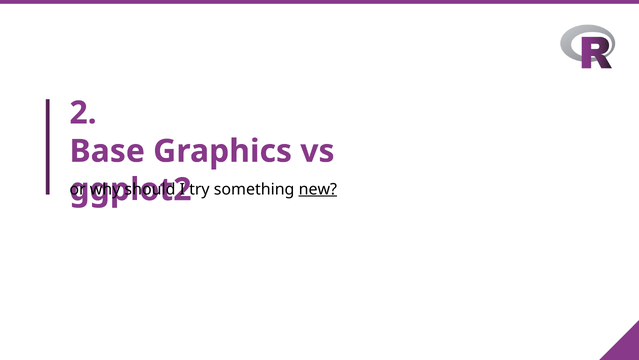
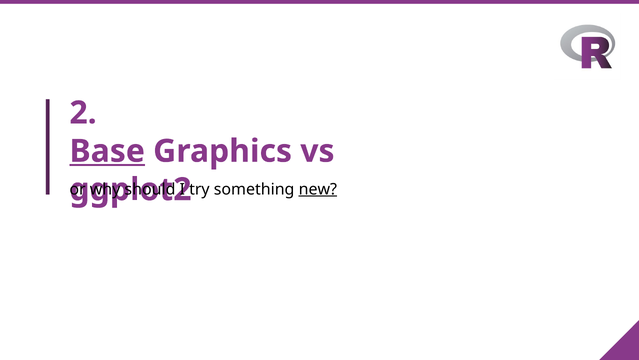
Base underline: none -> present (107, 151)
